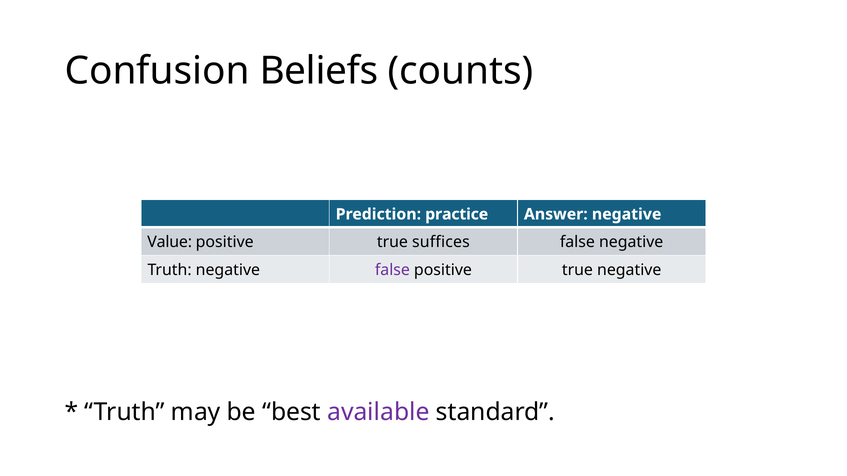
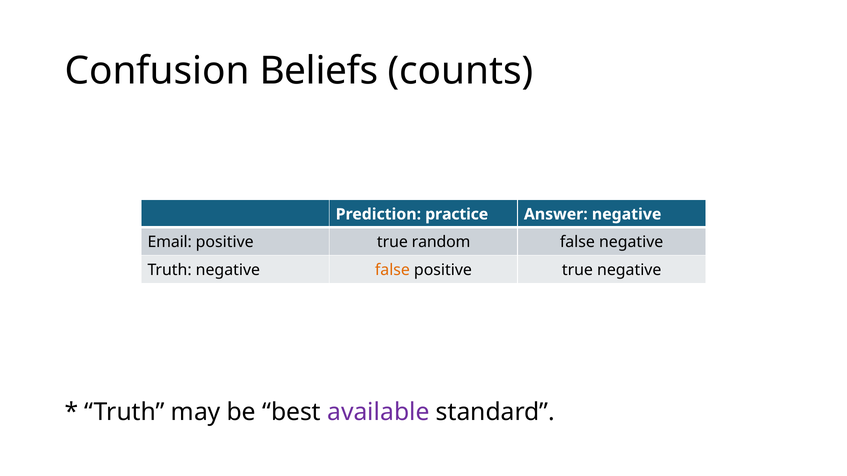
Value: Value -> Email (170, 242)
suffices: suffices -> random (441, 242)
false colour: purple -> orange (392, 270)
